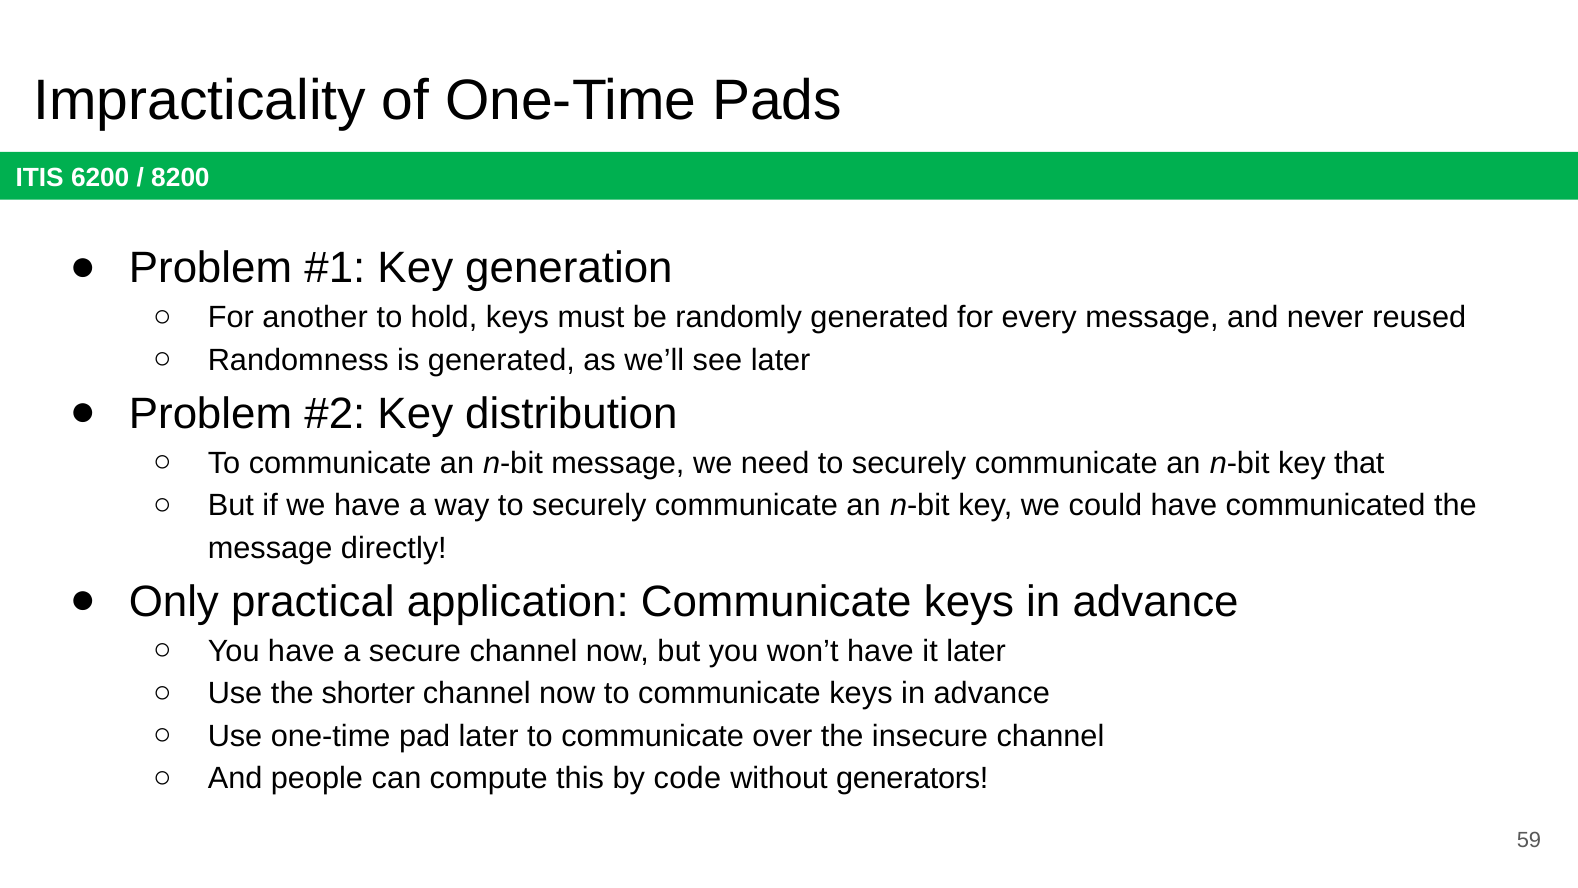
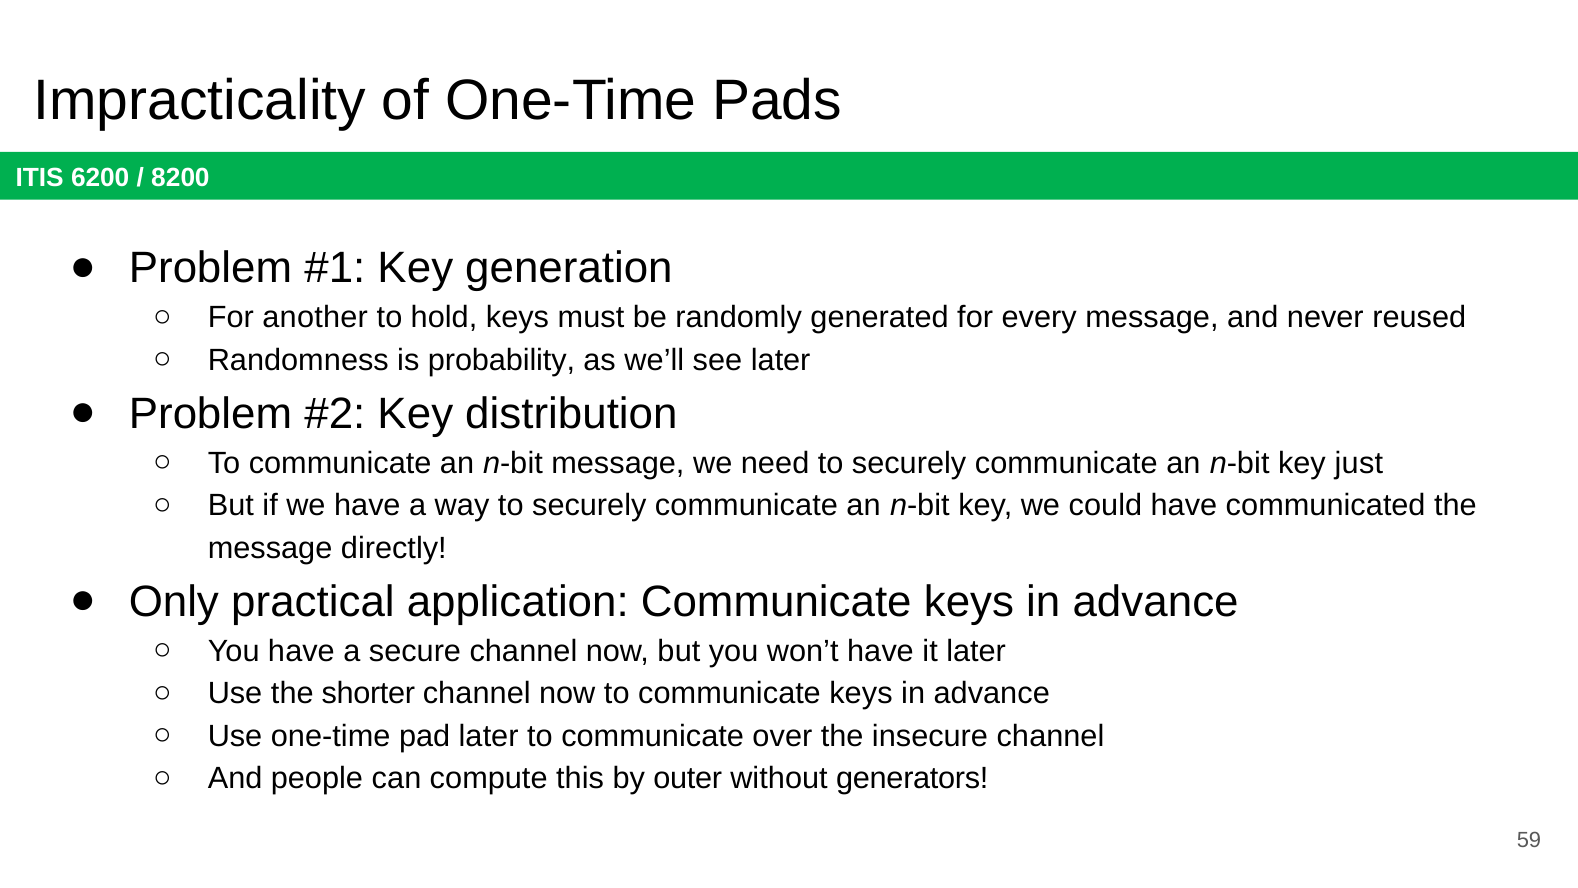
is generated: generated -> probability (501, 360)
that: that -> just (1359, 463)
code: code -> outer (688, 778)
